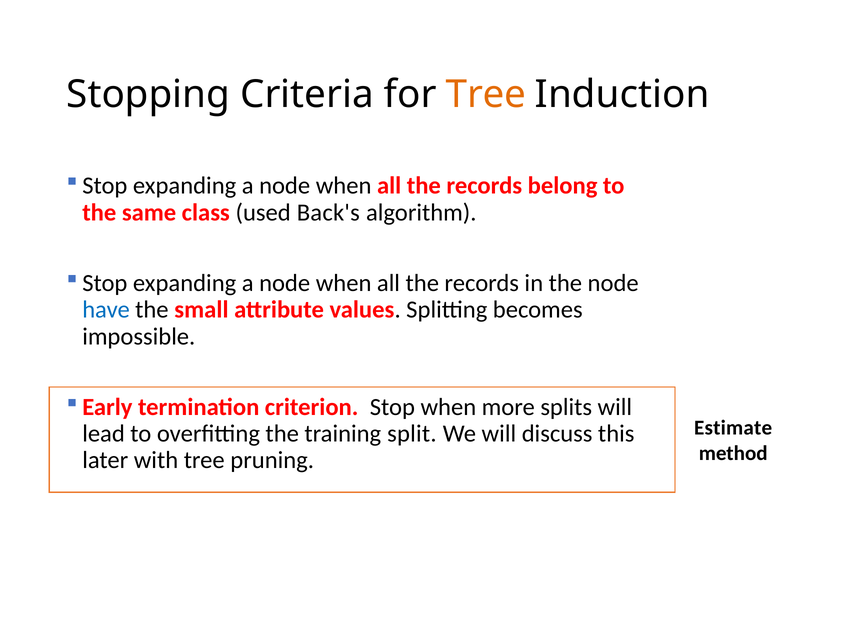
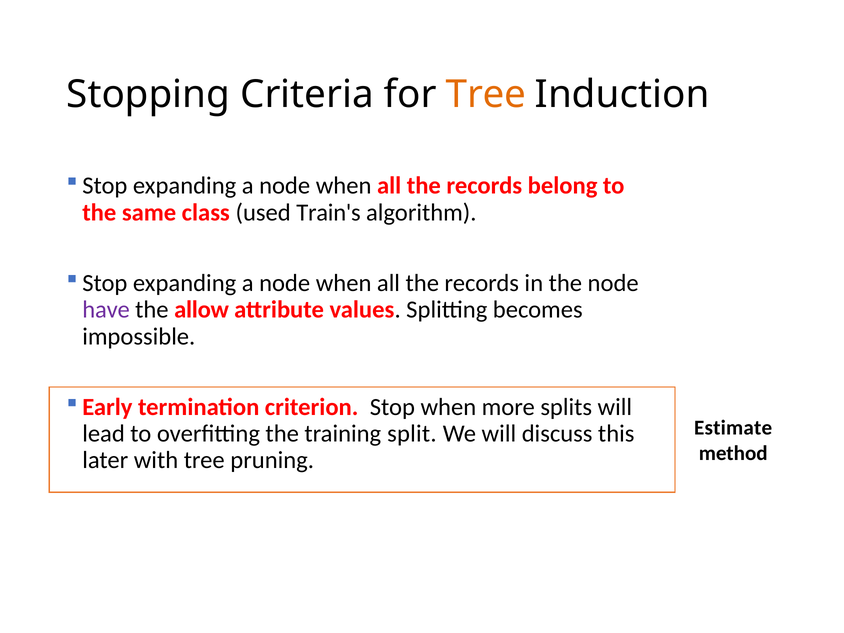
Back's: Back's -> Train's (329, 212)
have colour: blue -> purple (106, 310)
small: small -> allow (202, 310)
